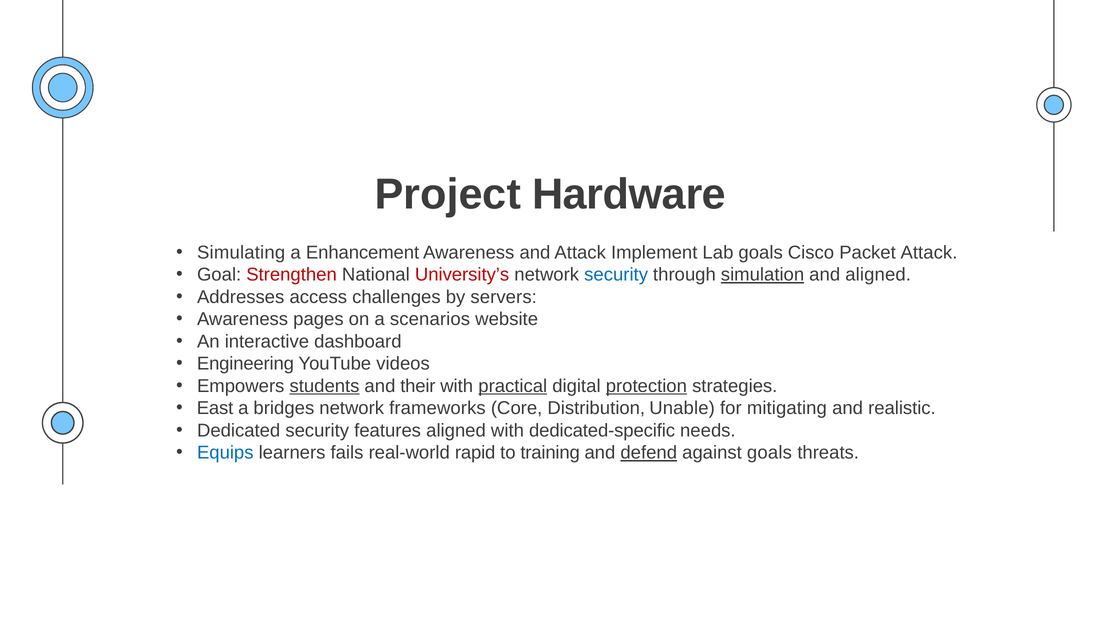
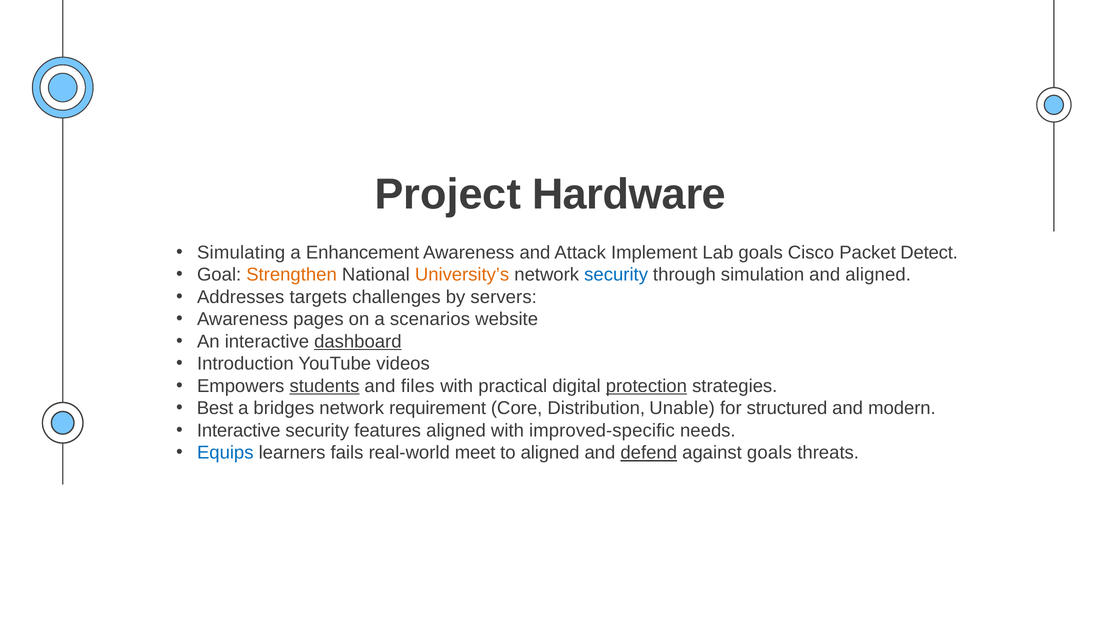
Packet Attack: Attack -> Detect (929, 252)
Strengthen colour: red -> orange (292, 275)
University’s colour: red -> orange (462, 275)
simulation underline: present -> none (763, 275)
access: access -> targets (318, 297)
dashboard underline: none -> present (358, 341)
Engineering: Engineering -> Introduction (245, 364)
their: their -> files (418, 386)
practical underline: present -> none (513, 386)
East: East -> Best (215, 408)
frameworks: frameworks -> requirement (438, 408)
mitigating: mitigating -> structured (787, 408)
realistic: realistic -> modern (902, 408)
Dedicated: Dedicated -> Interactive (239, 430)
dedicated-specific: dedicated-specific -> improved-specific (602, 430)
rapid: rapid -> meet (475, 452)
to training: training -> aligned (550, 452)
